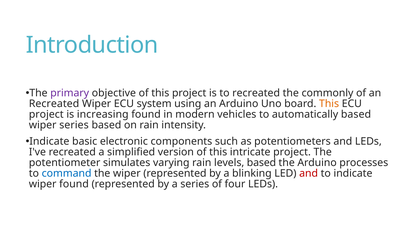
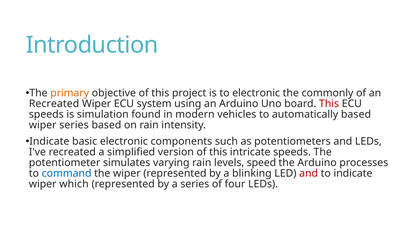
primary colour: purple -> orange (70, 93)
to recreated: recreated -> electronic (256, 93)
This colour: orange -> red (329, 104)
project: project -> speeds (46, 115)
increasing: increasing -> simulation (103, 115)
intricate project: project -> speeds (292, 153)
levels based: based -> speed (261, 163)
wiper found: found -> which (74, 185)
